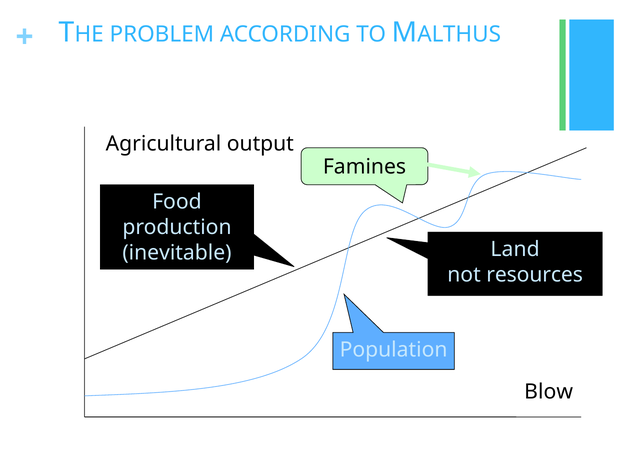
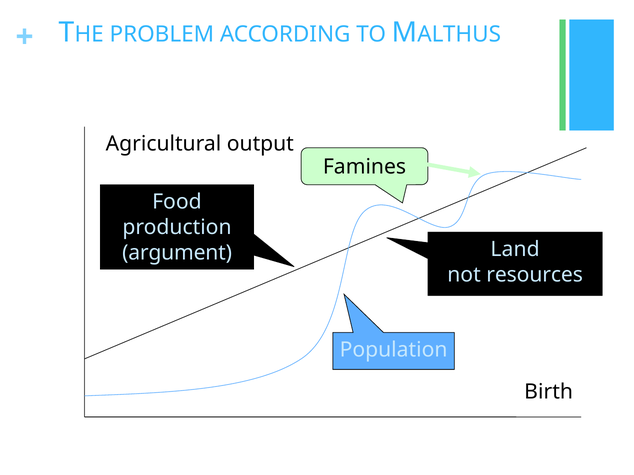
inevitable: inevitable -> argument (177, 253)
Blow: Blow -> Birth (549, 392)
